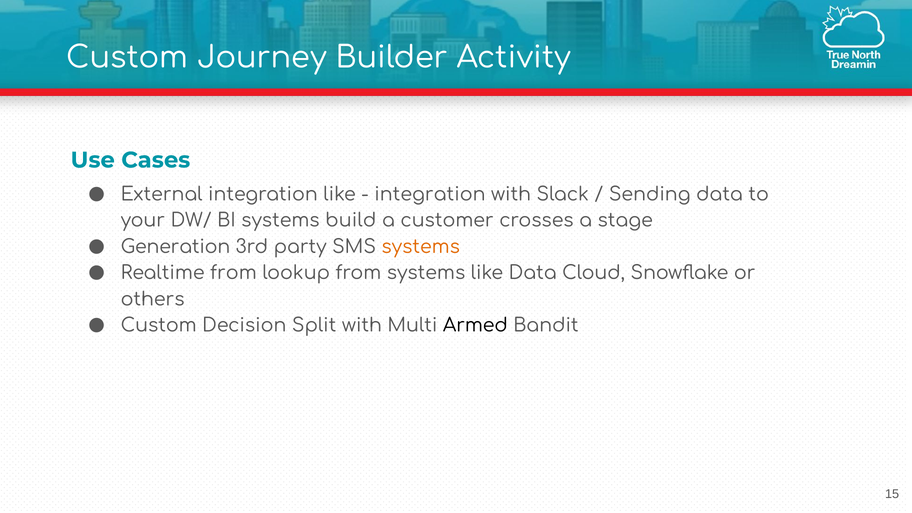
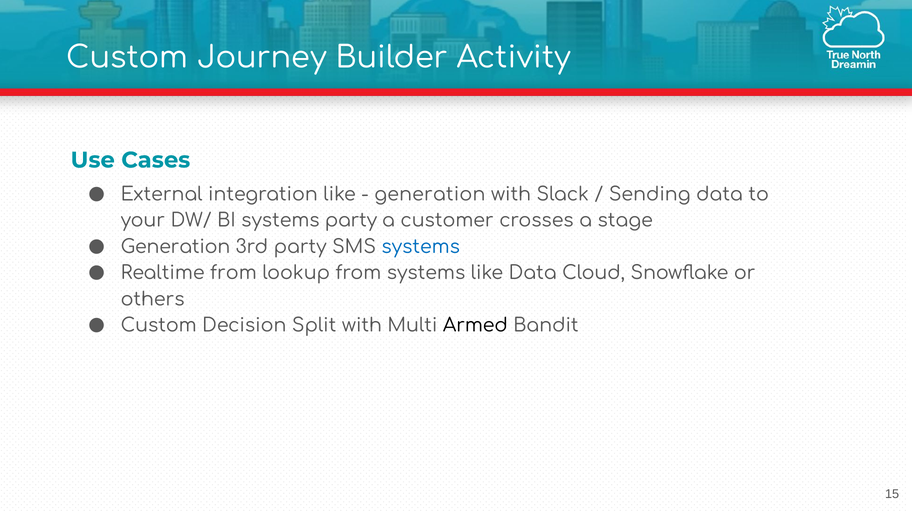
integration: integration -> generation (430, 195)
systems build: build -> party (351, 221)
systems colour: orange -> blue (421, 247)
